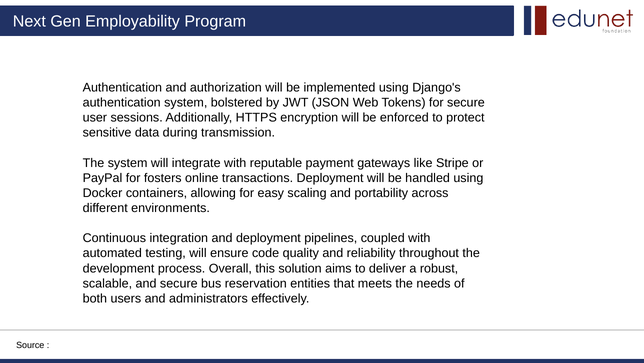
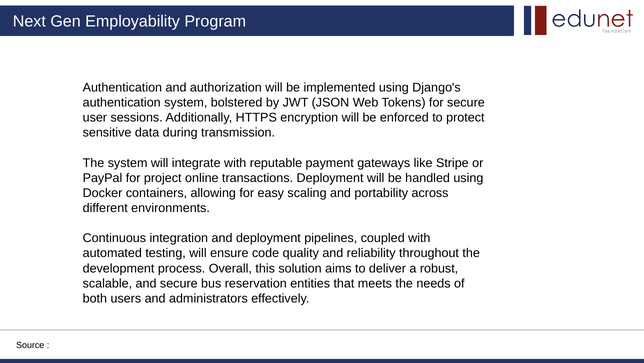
fosters: fosters -> project (163, 178)
